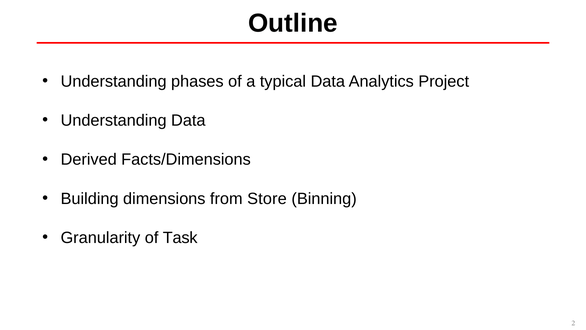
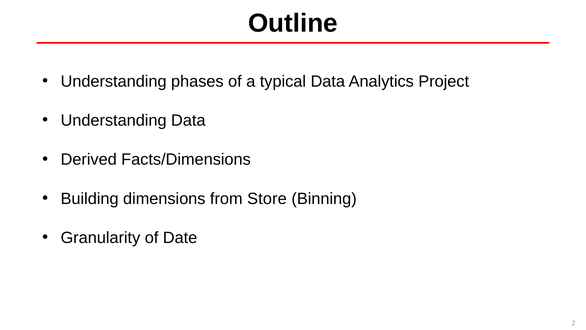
Task: Task -> Date (180, 238)
